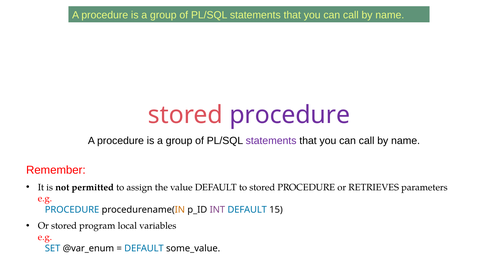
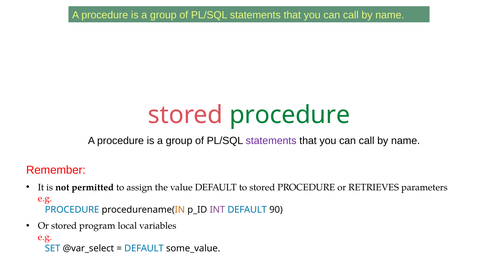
procedure colour: purple -> green (290, 115)
15: 15 -> 90 (276, 210)
@var_enum: @var_enum -> @var_select (88, 248)
